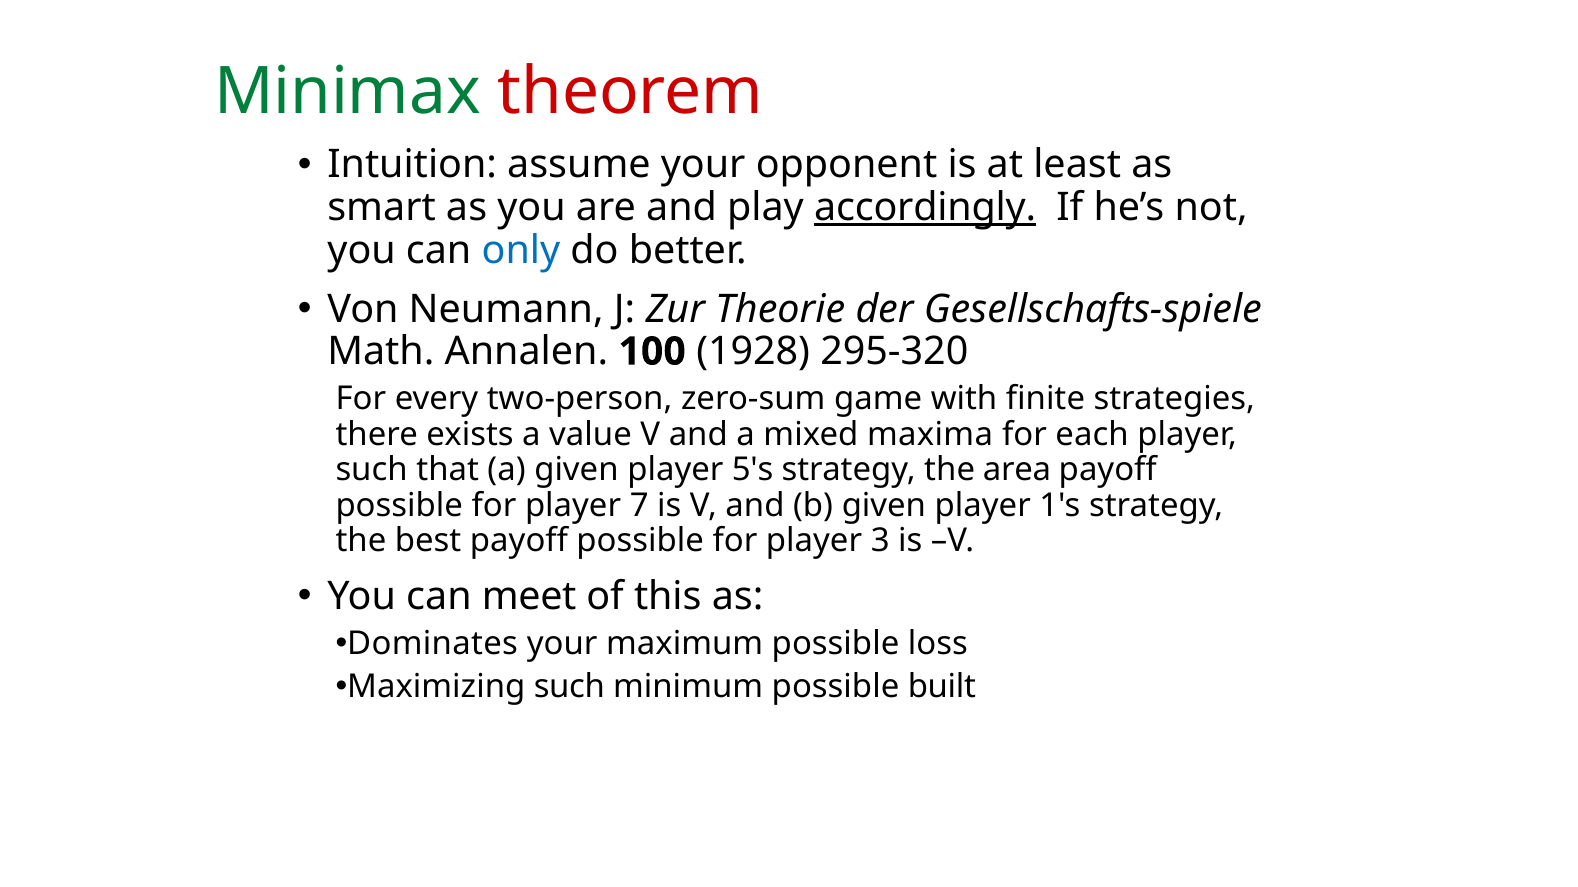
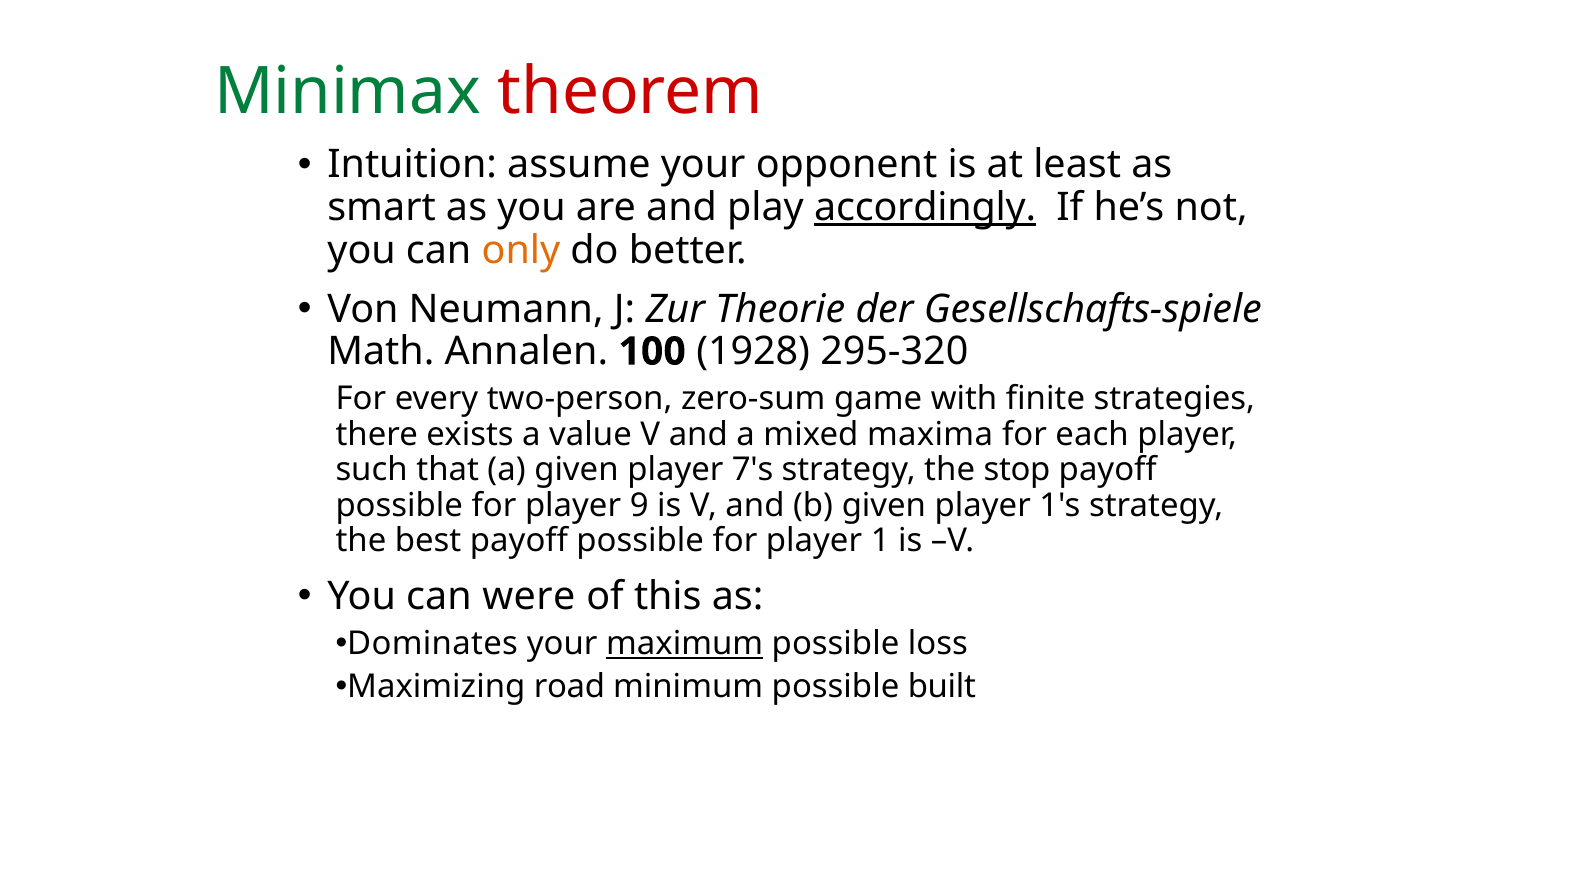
only colour: blue -> orange (521, 250)
5's: 5's -> 7's (753, 470)
area: area -> stop (1017, 470)
7: 7 -> 9 (639, 506)
3: 3 -> 1 (880, 541)
meet: meet -> were (529, 597)
maximum underline: none -> present (685, 644)
Maximizing such: such -> road (569, 688)
